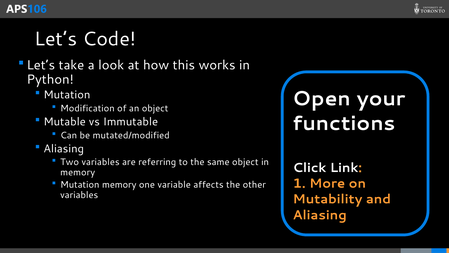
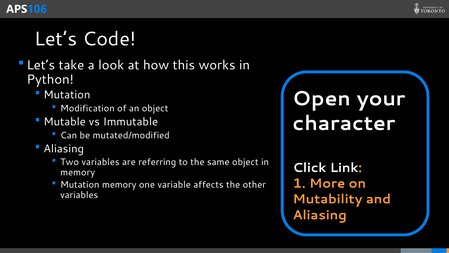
functions: functions -> character (344, 123)
